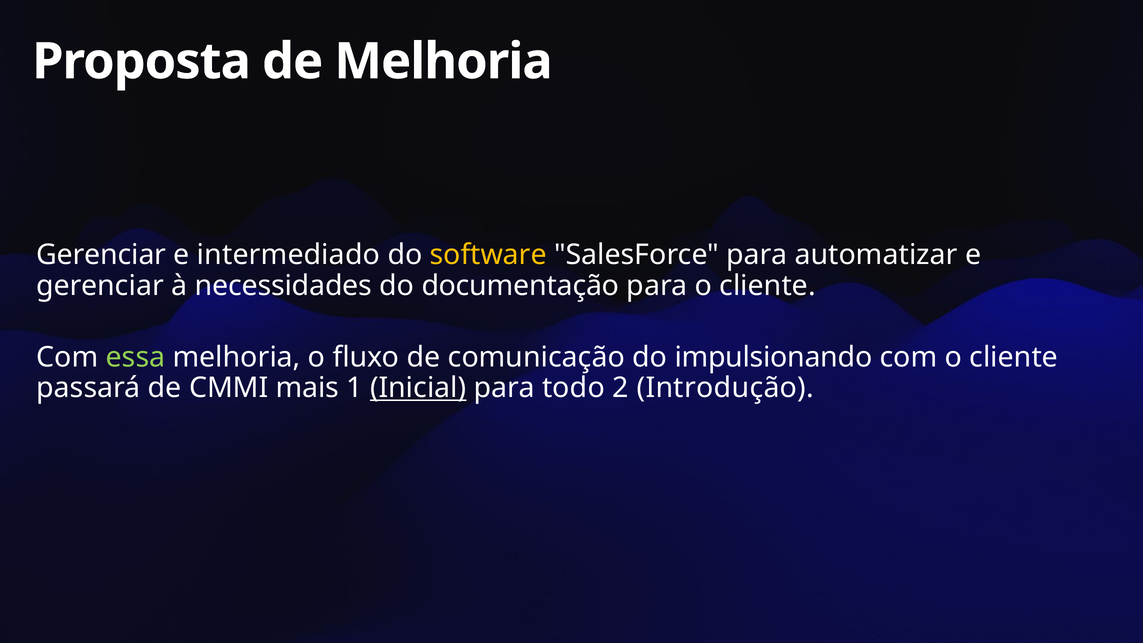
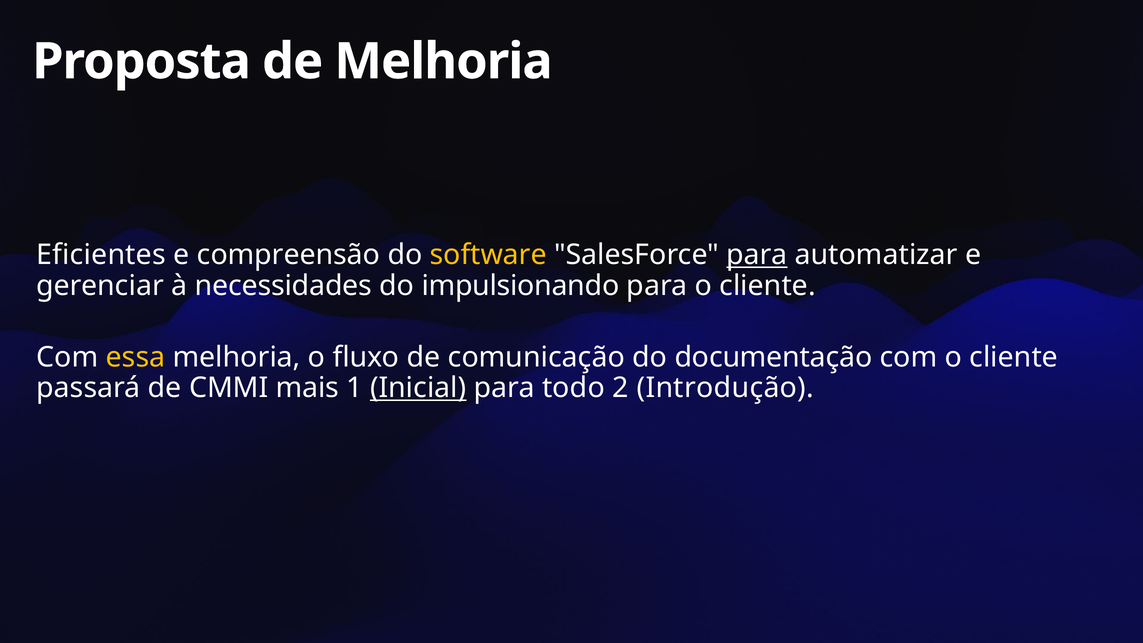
Gerenciar: Gerenciar -> Eficientes (101, 255)
intermediado: intermediado -> compreensão (289, 255)
para underline: none -> present (757, 255)
documentação: documentação -> impulsionando (520, 286)
essa colour: light green -> yellow (135, 357)
impulsionando: impulsionando -> documentação (773, 357)
